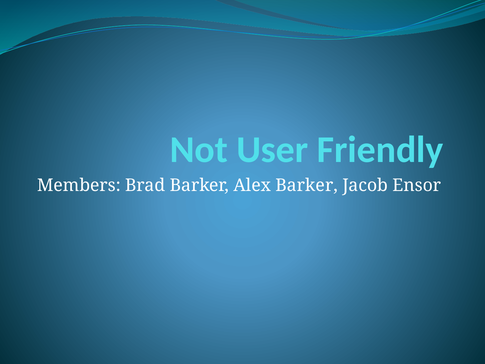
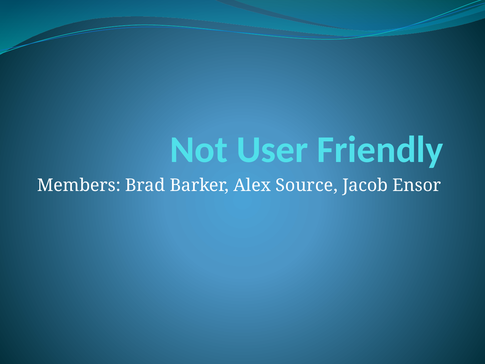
Alex Barker: Barker -> Source (307, 185)
